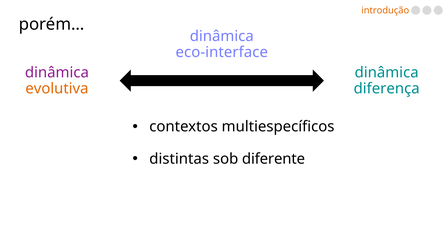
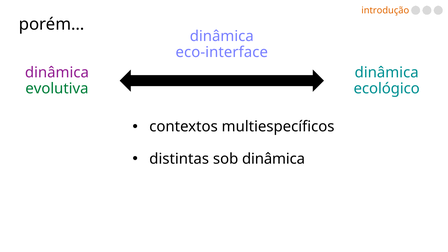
evolutiva colour: orange -> green (57, 89)
diferença: diferença -> ecológico (387, 89)
sob diferente: diferente -> dinâmica (274, 159)
